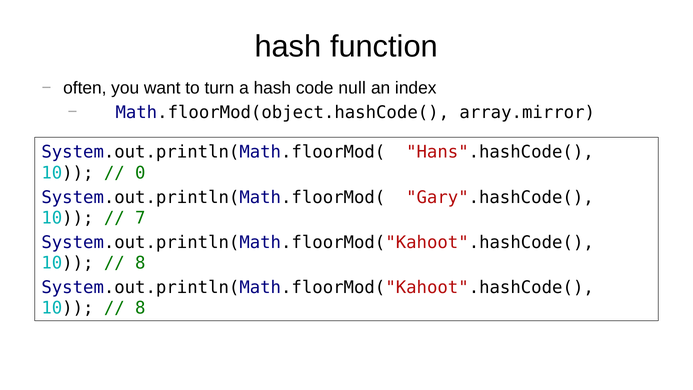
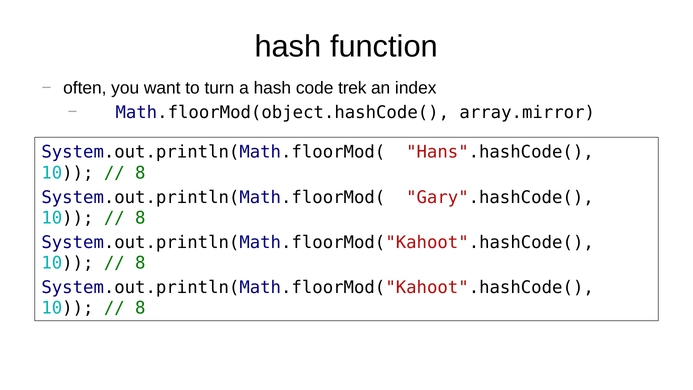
null: null -> trek (352, 88)
0: 0 -> 8 (140, 173)
7: 7 -> 8 (140, 218)
